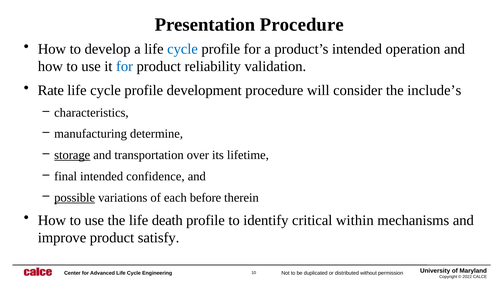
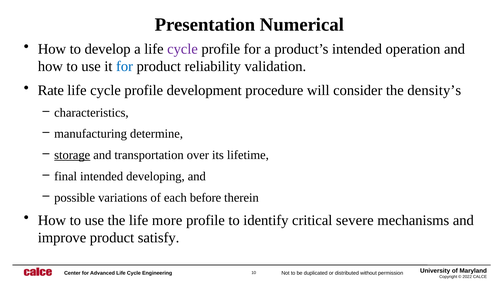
Presentation Procedure: Procedure -> Numerical (302, 25)
cycle colour: blue -> purple (183, 49)
include’s: include’s -> density’s (434, 90)
confidence: confidence -> developing (155, 176)
possible underline: present -> none (75, 197)
death: death -> more (167, 220)
within: within -> severe (355, 220)
